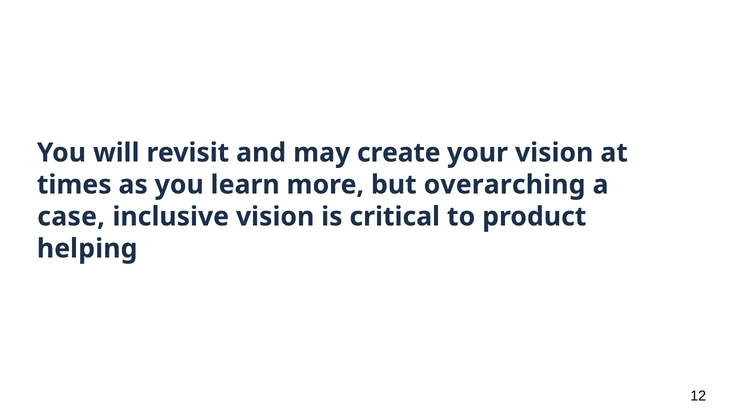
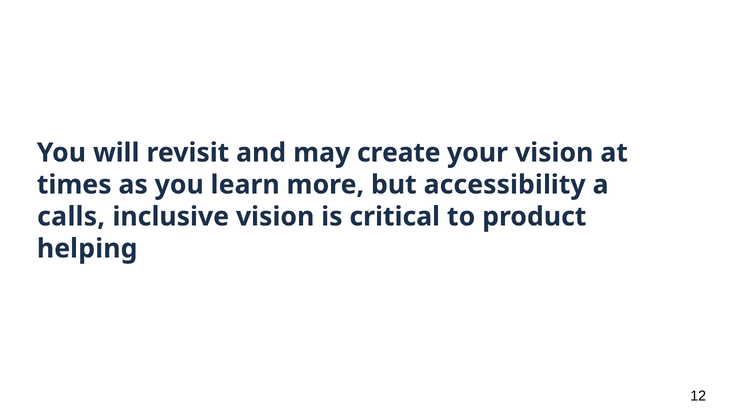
overarching: overarching -> accessibility (505, 185)
case: case -> calls (71, 216)
